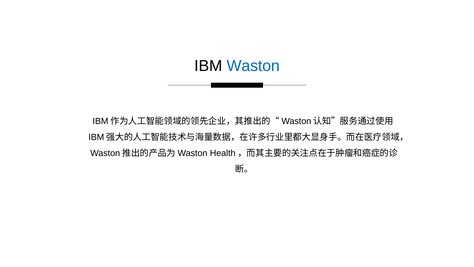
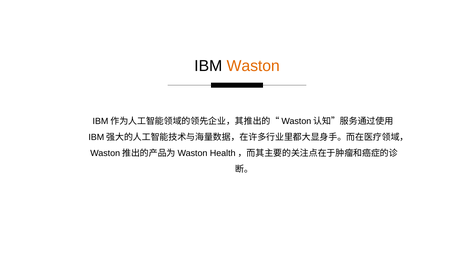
Waston colour: blue -> orange (253, 66)
